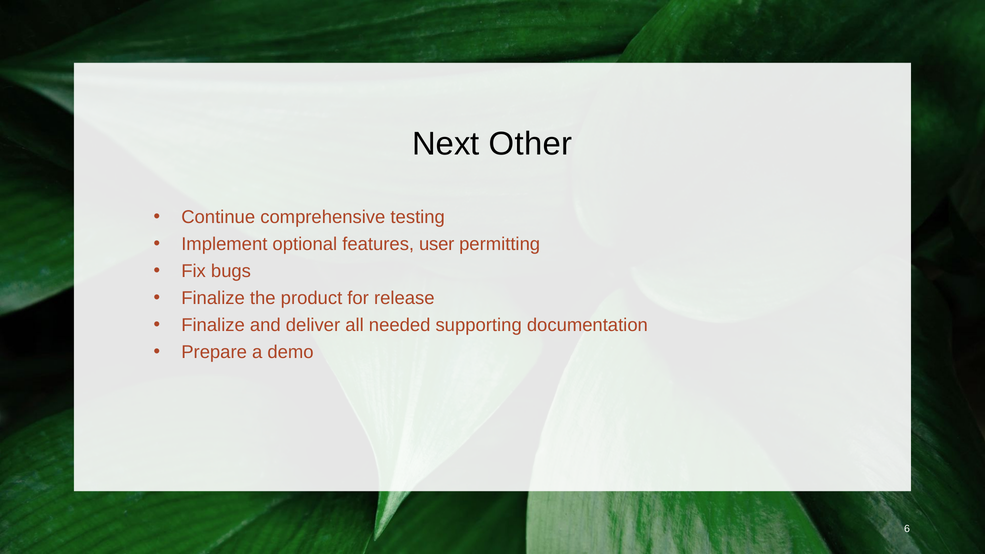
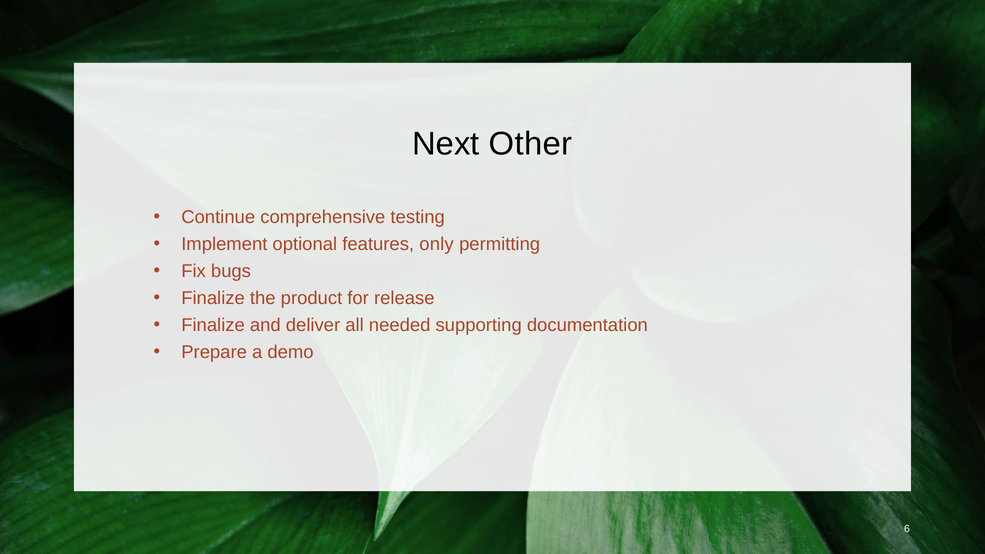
user: user -> only (437, 244)
